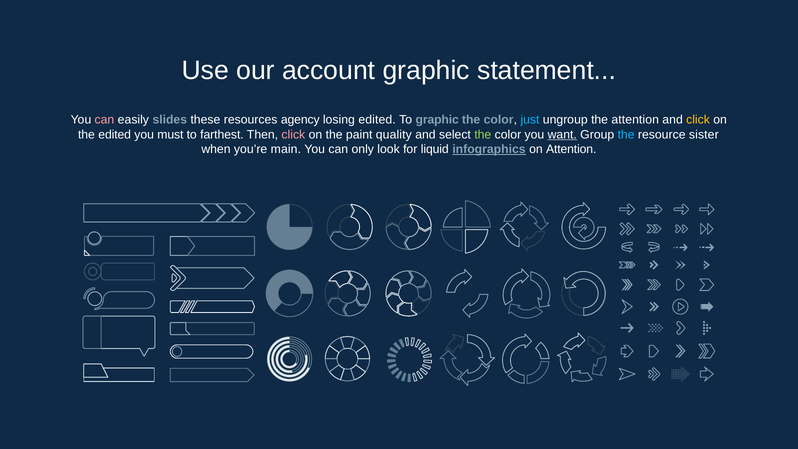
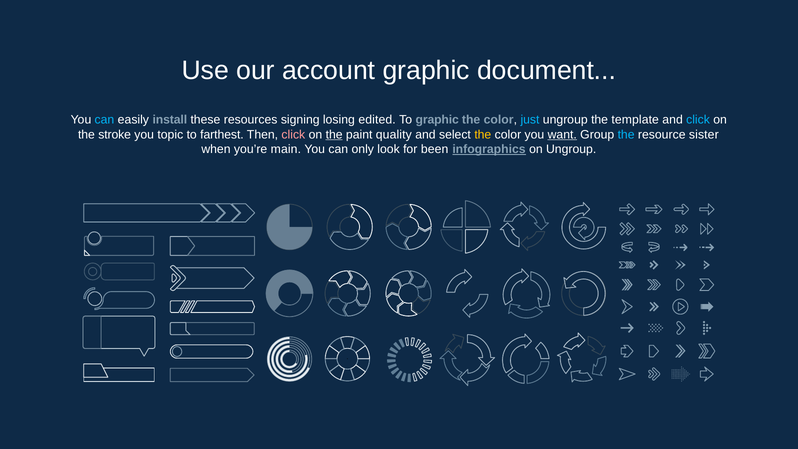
statement: statement -> document (547, 70)
can colour: pink -> light blue (104, 120)
slides: slides -> install (170, 120)
agency: agency -> signing (300, 120)
the attention: attention -> template (635, 120)
click colour: yellow -> light blue (698, 120)
the edited: edited -> stroke (115, 134)
must: must -> topic (170, 134)
the underline: none -> present (334, 134)
the colour: light green -> yellow (483, 134)
liquid: liquid -> been (435, 149)
on Attention: Attention -> Ungroup (571, 149)
